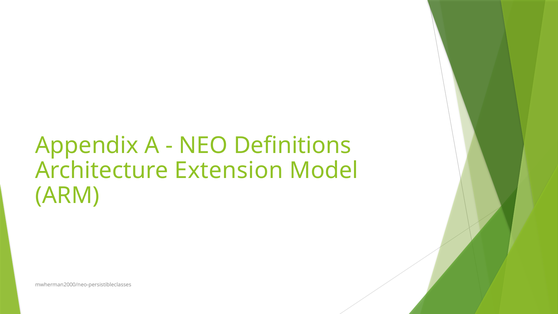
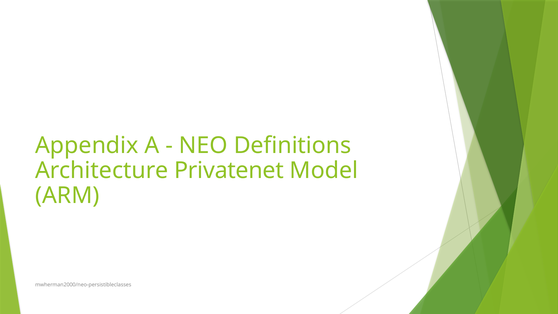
Extension: Extension -> Privatenet (229, 170)
